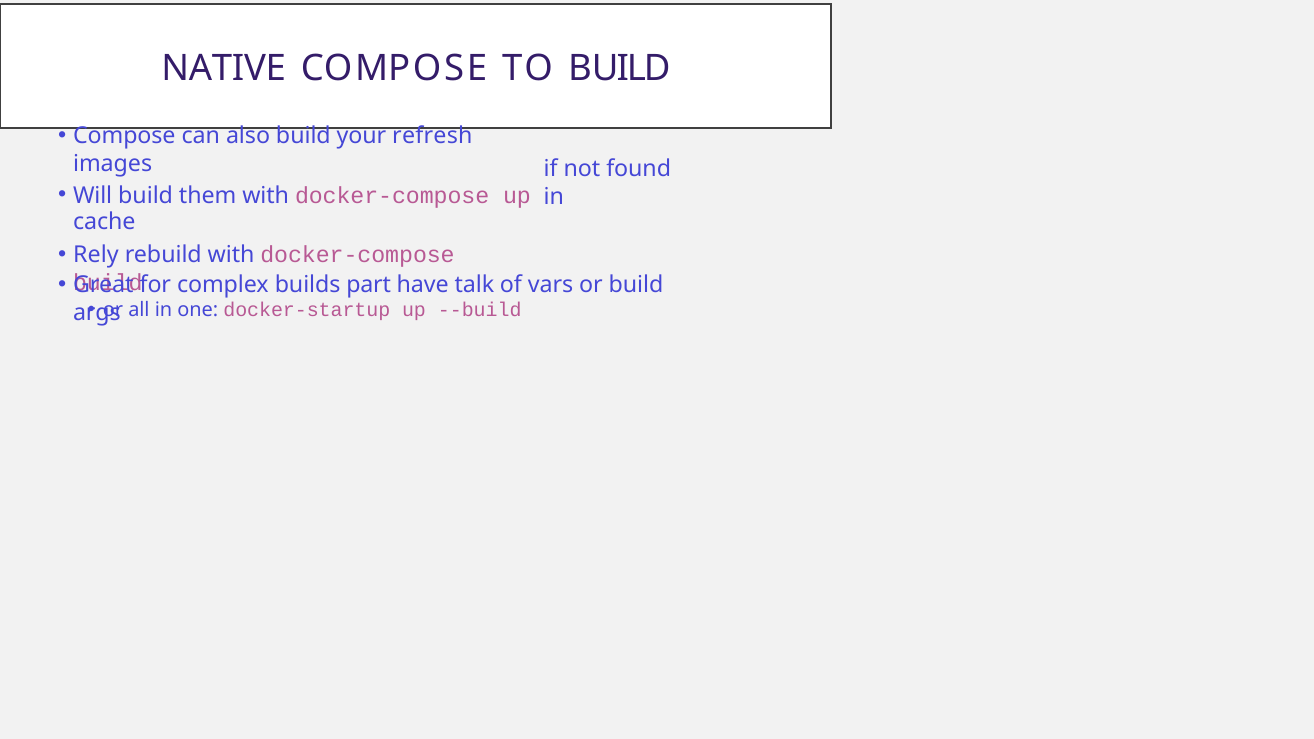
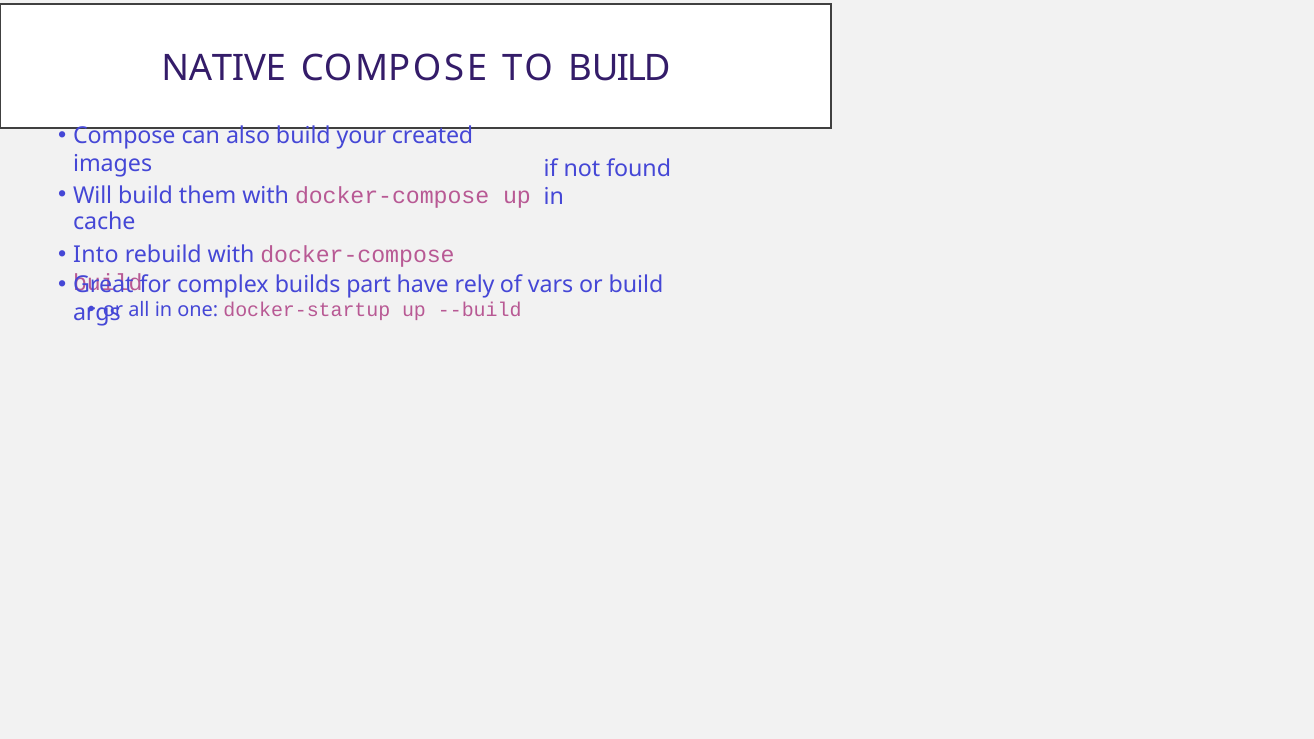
refresh: refresh -> created (433, 136)
Rely: Rely -> Into (96, 255)
talk: talk -> rely (474, 285)
